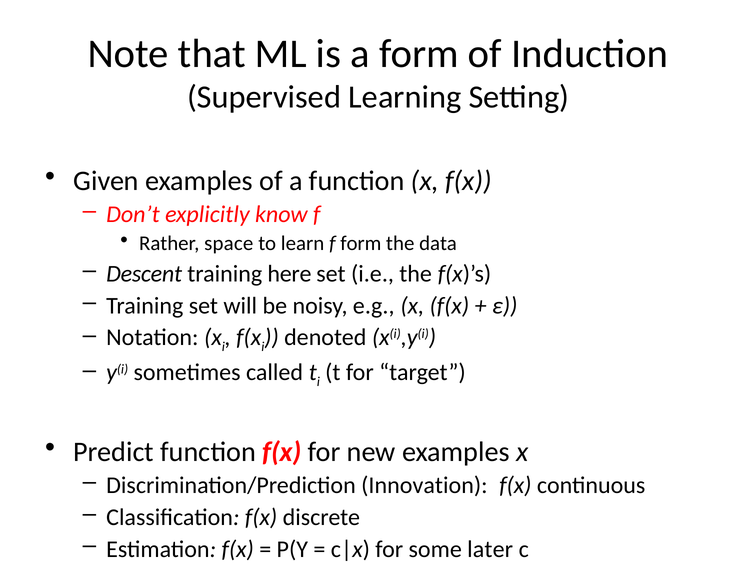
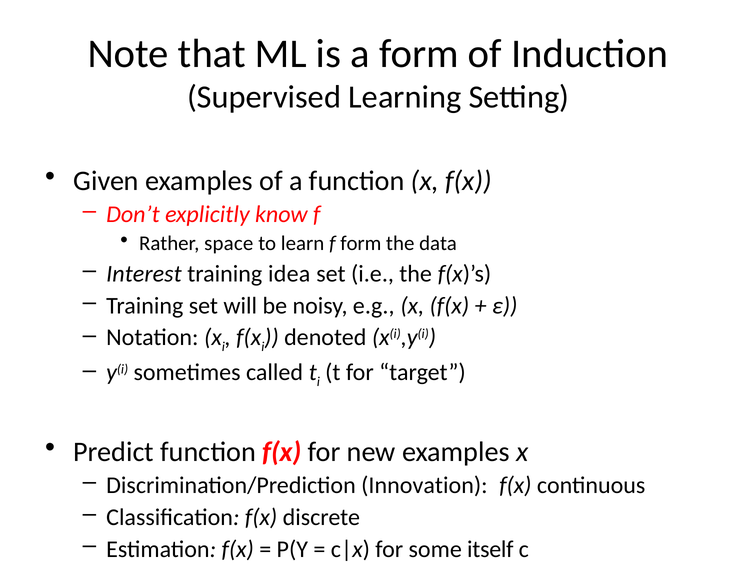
Descent: Descent -> Interest (144, 274)
here: here -> idea (289, 274)
later: later -> itself (490, 549)
